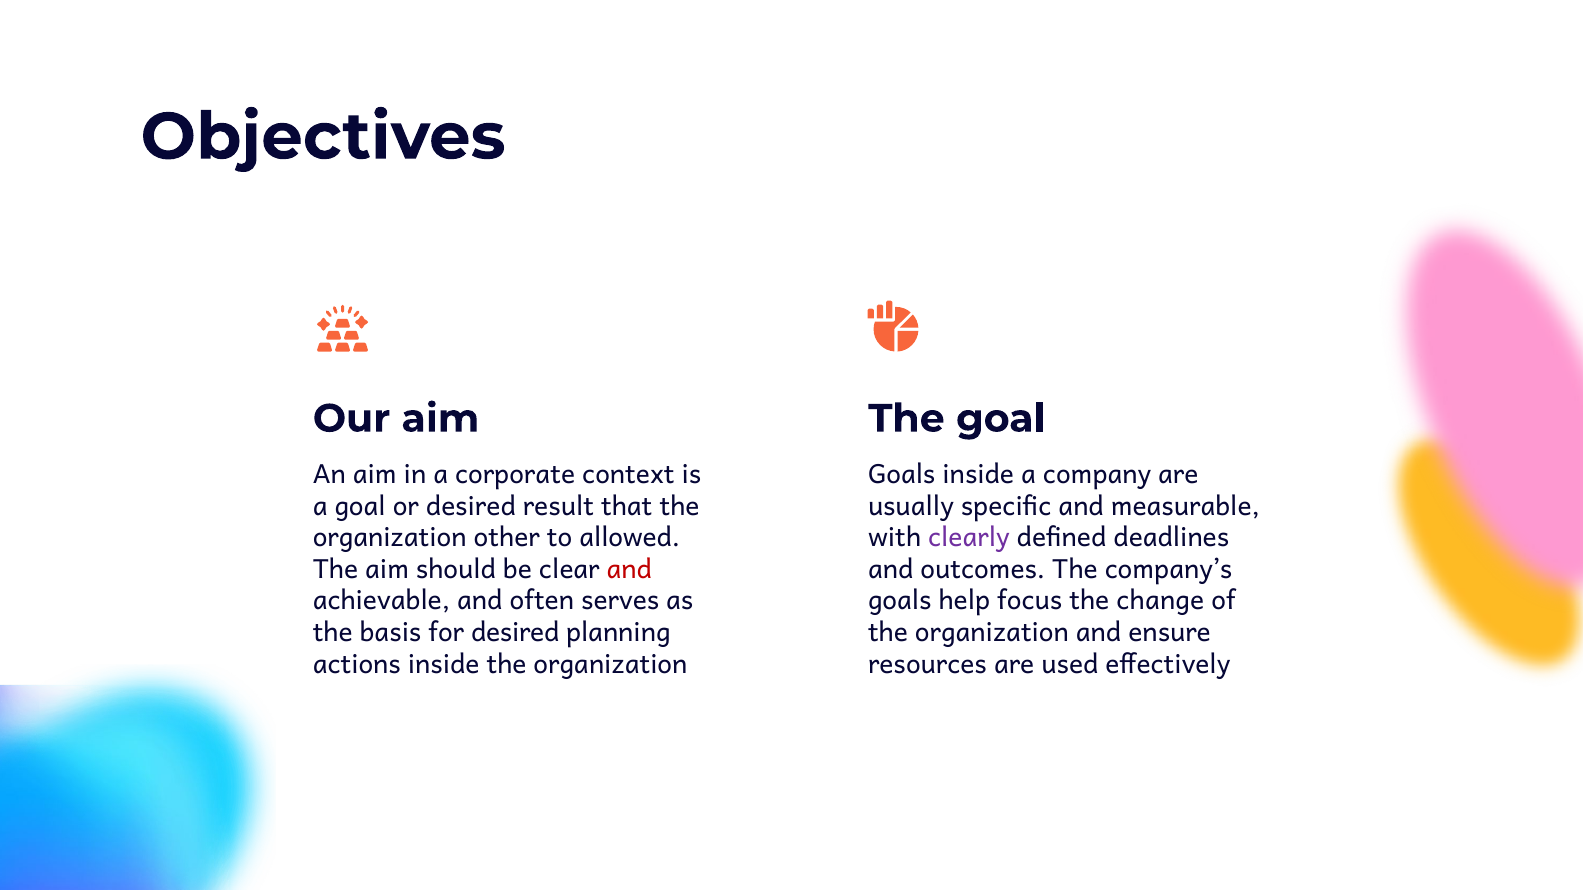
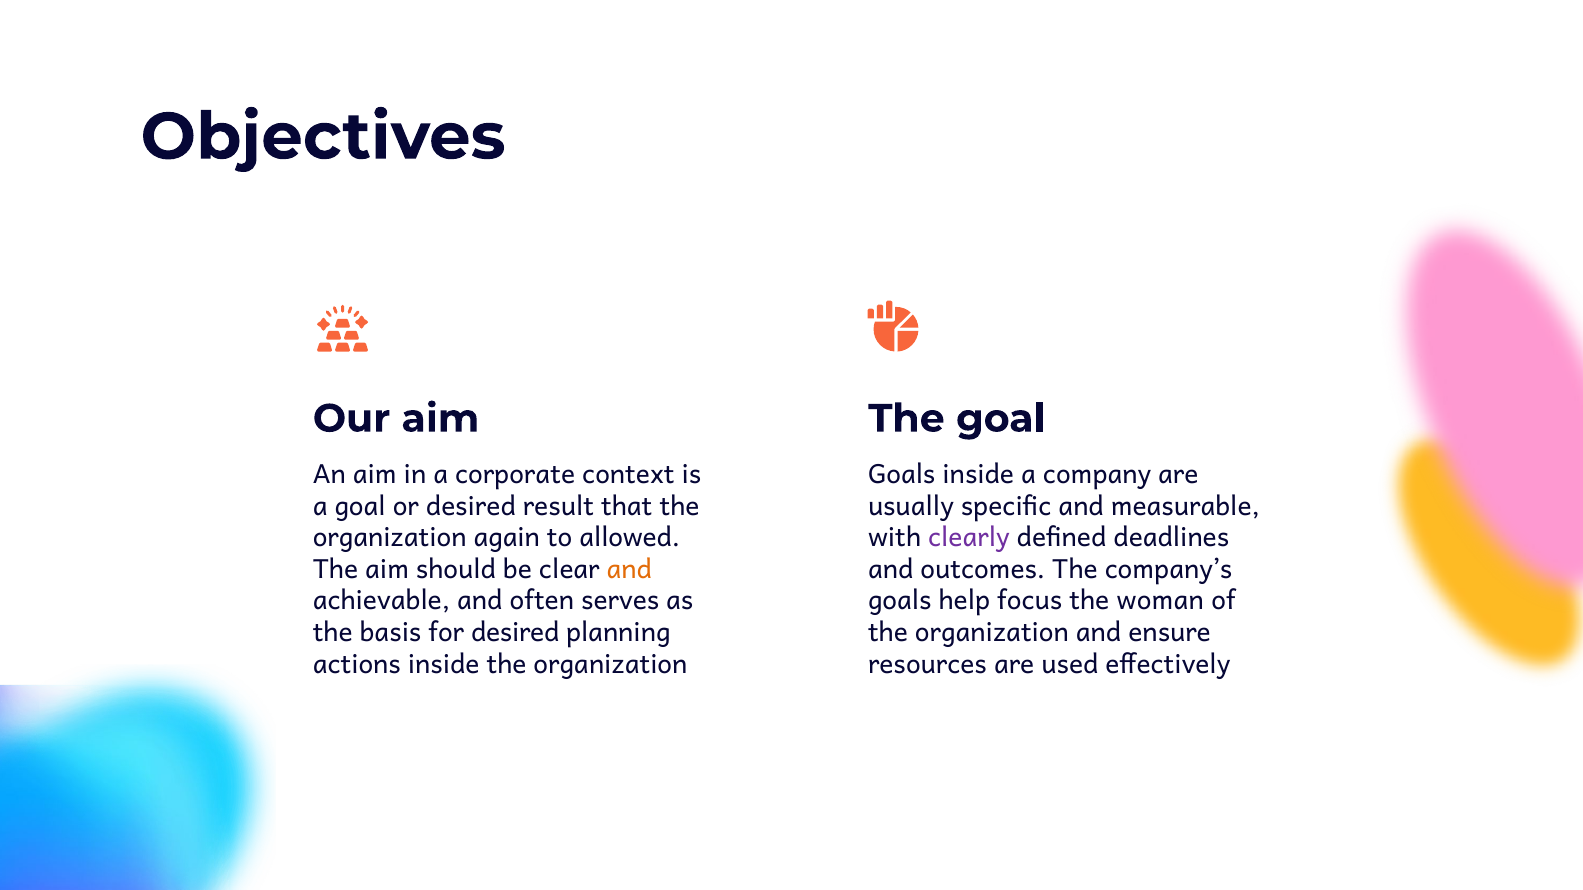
other: other -> again (507, 538)
and colour: red -> orange (629, 570)
change: change -> woman (1160, 602)
